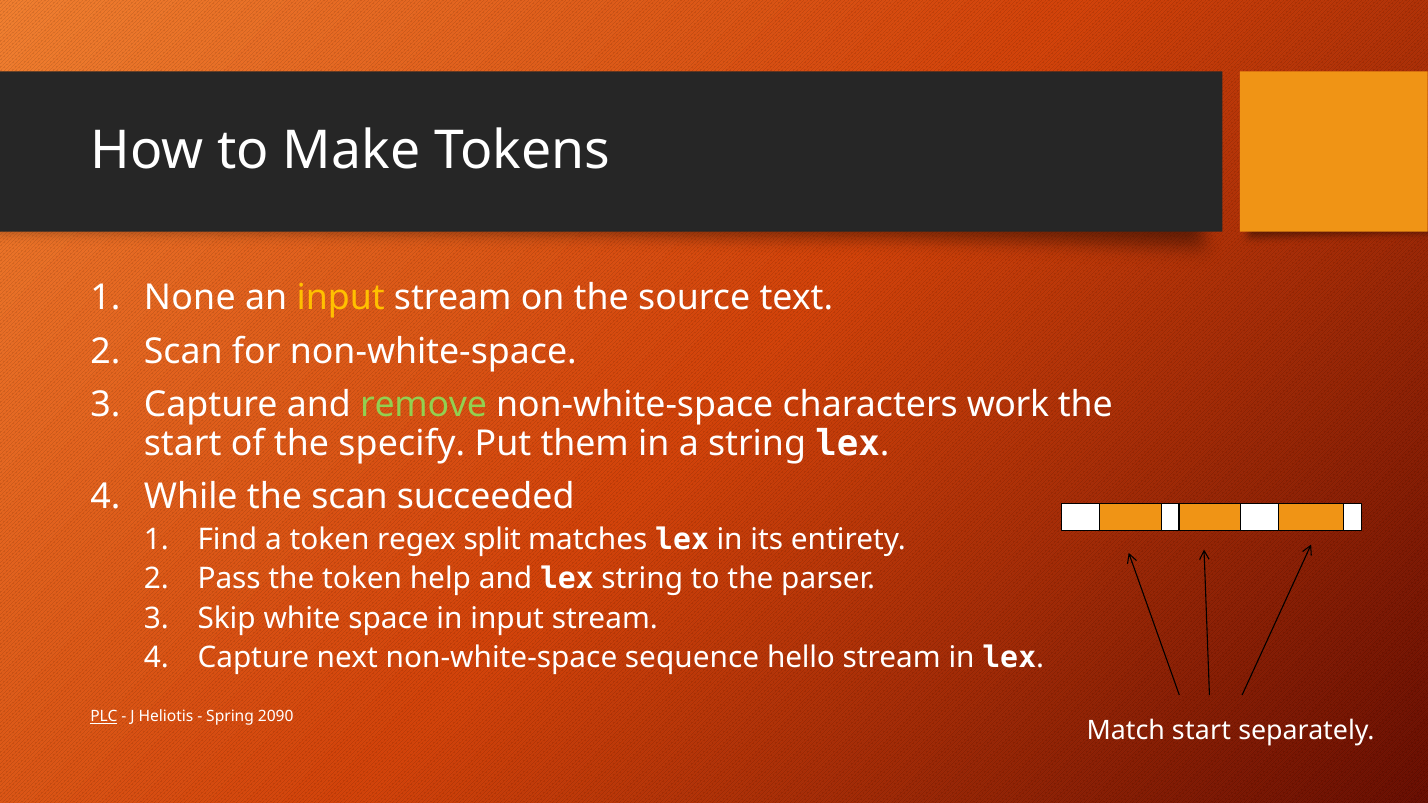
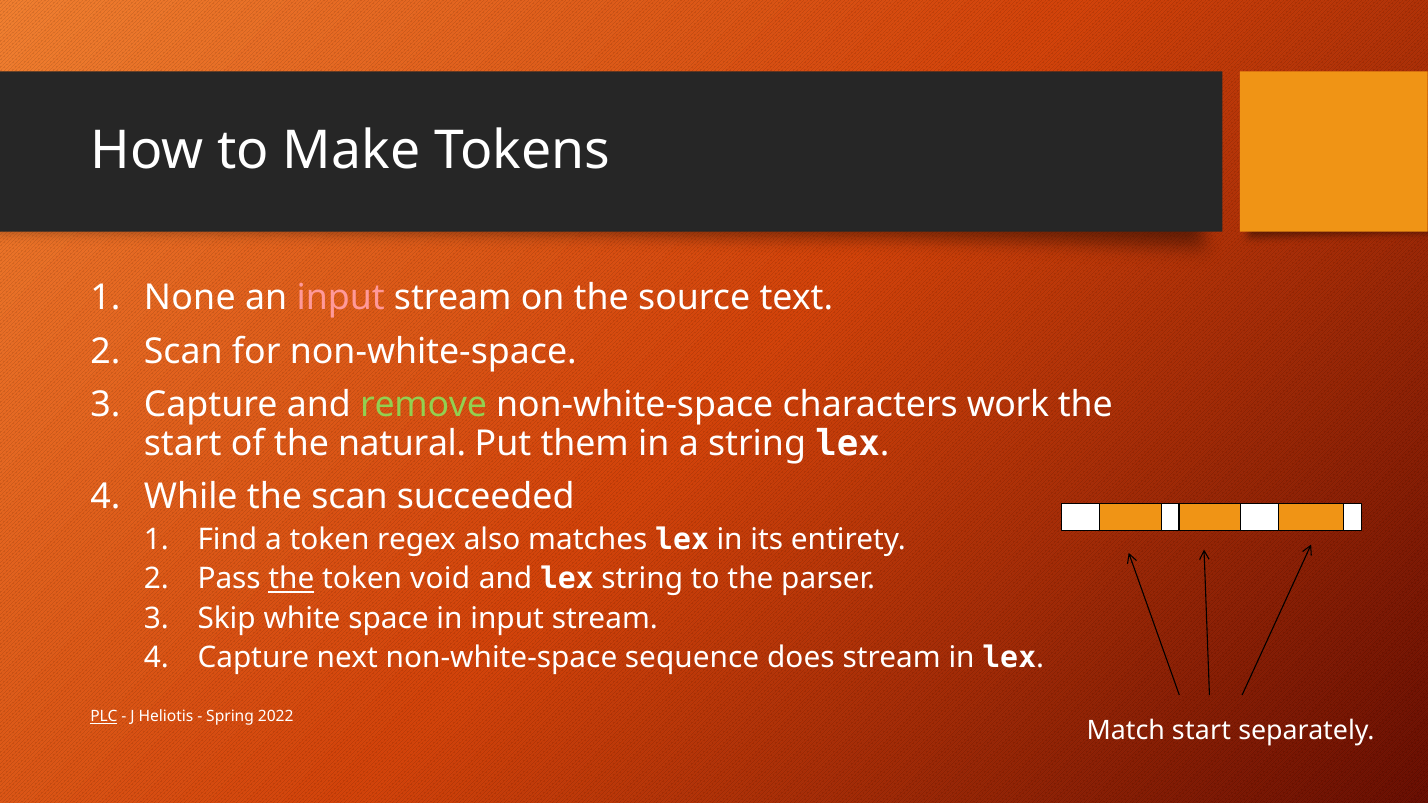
input colour: yellow -> pink (341, 298)
specify: specify -> natural (402, 444)
split: split -> also (492, 540)
the underline: none -> present (291, 579)
help: help -> void (440, 579)
hello: hello -> does (801, 658)
2090: 2090 -> 2022 (276, 717)
